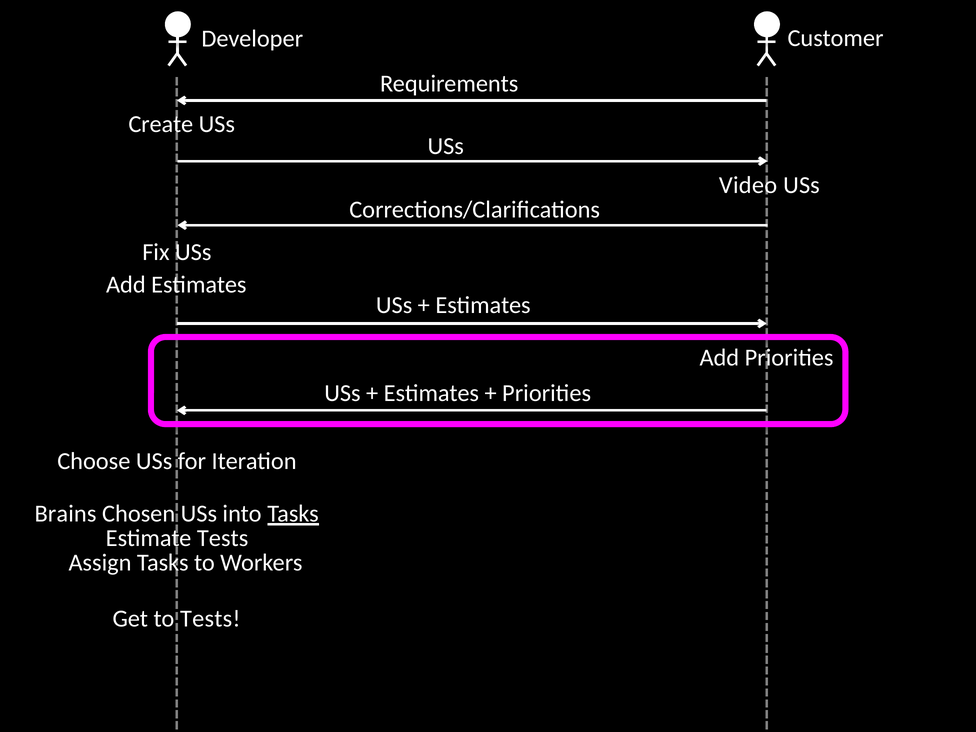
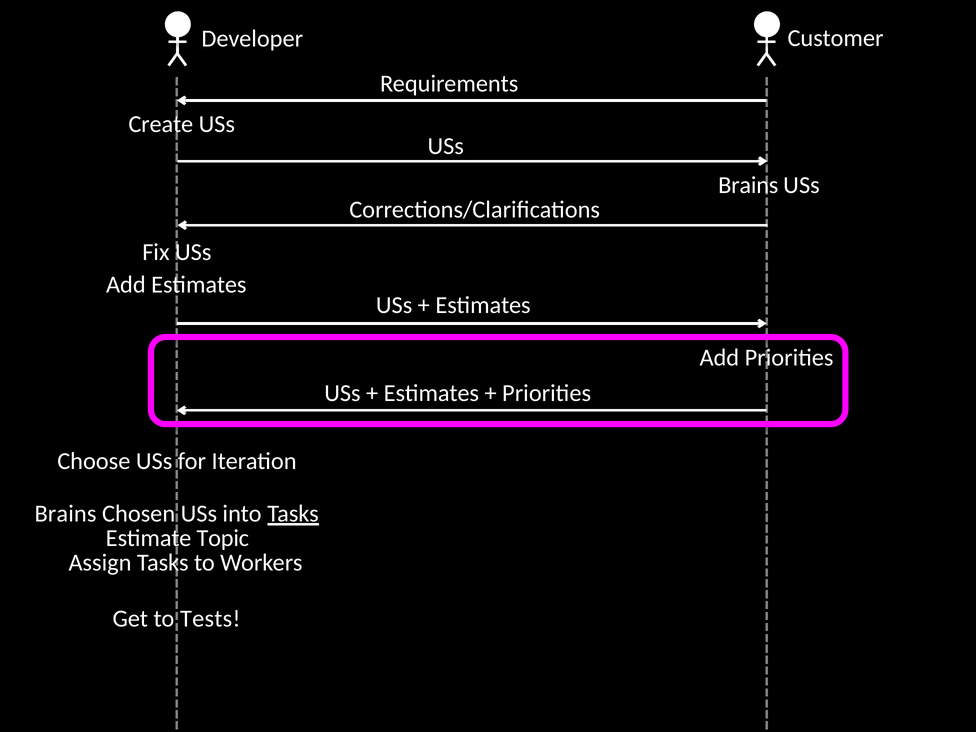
Video: Video -> Brains (748, 185)
Estimate Tests: Tests -> Topic (223, 538)
